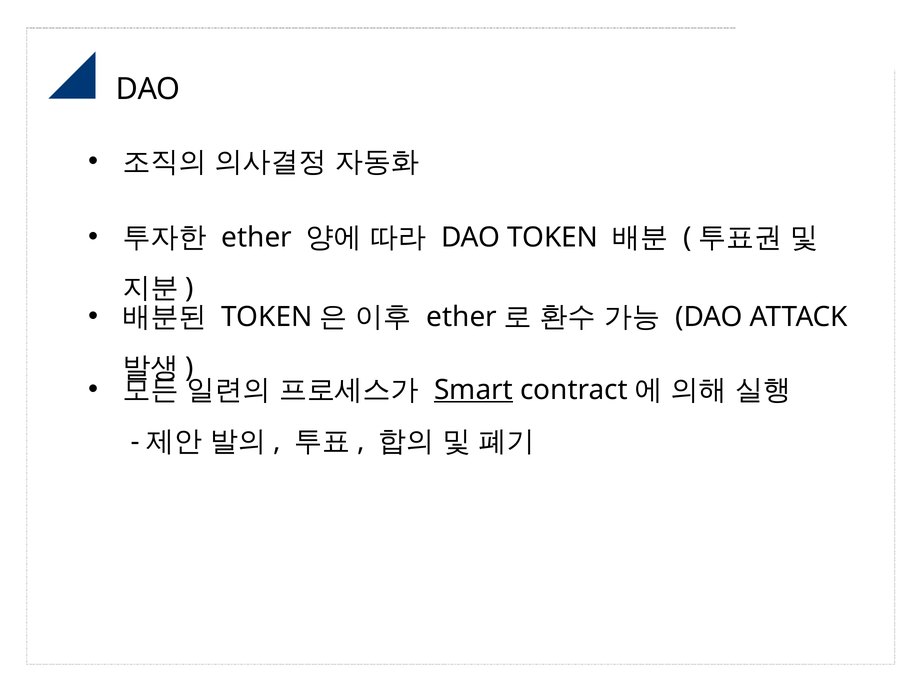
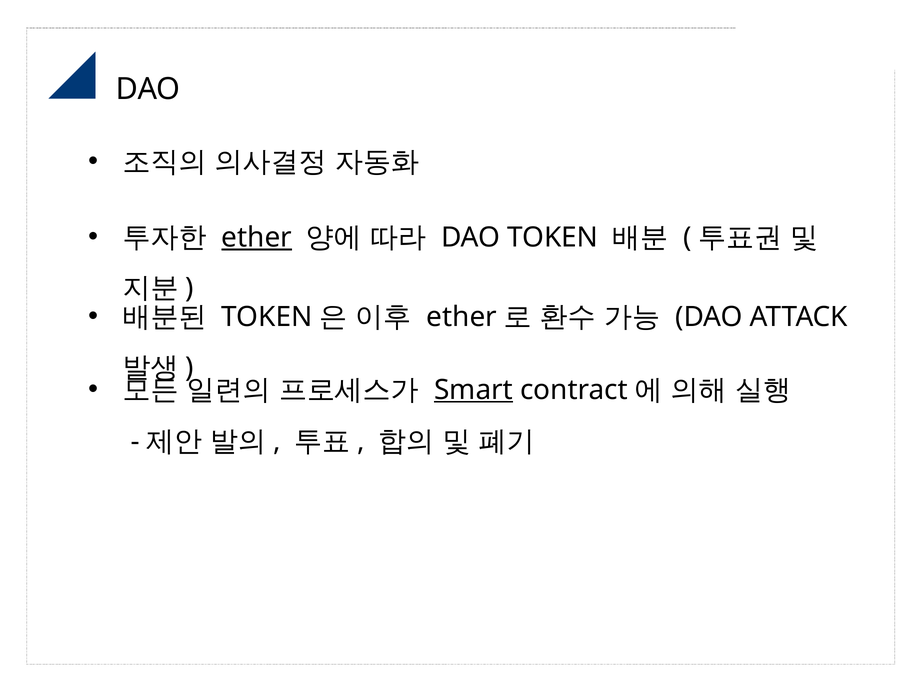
ether underline: none -> present (257, 237)
